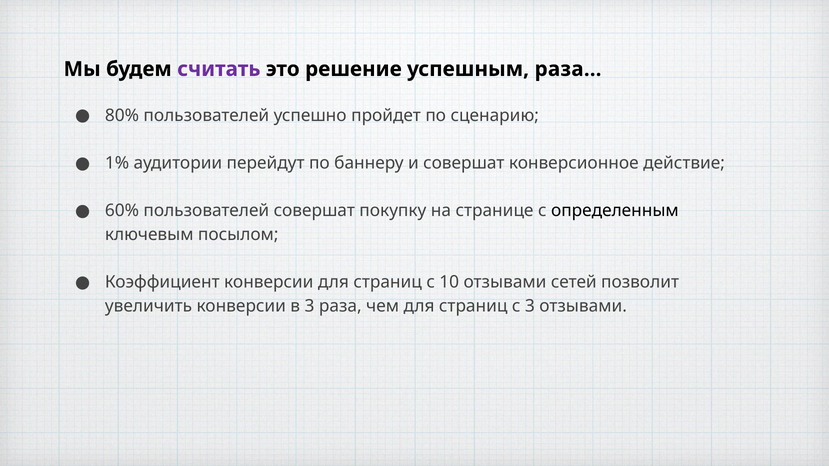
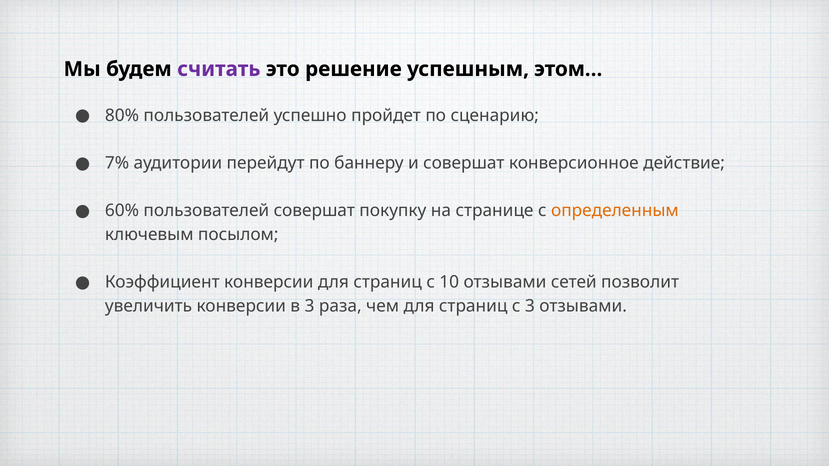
раза…: раза… -> этом… (568, 69)
1%: 1% -> 7% (117, 163)
определенным colour: black -> orange (615, 211)
